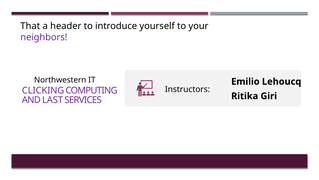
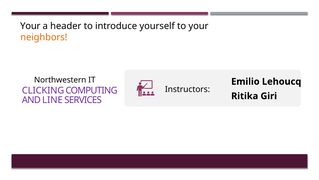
That: That -> Your (30, 26)
neighbors colour: purple -> orange (44, 37)
LAST: LAST -> LINE (52, 100)
